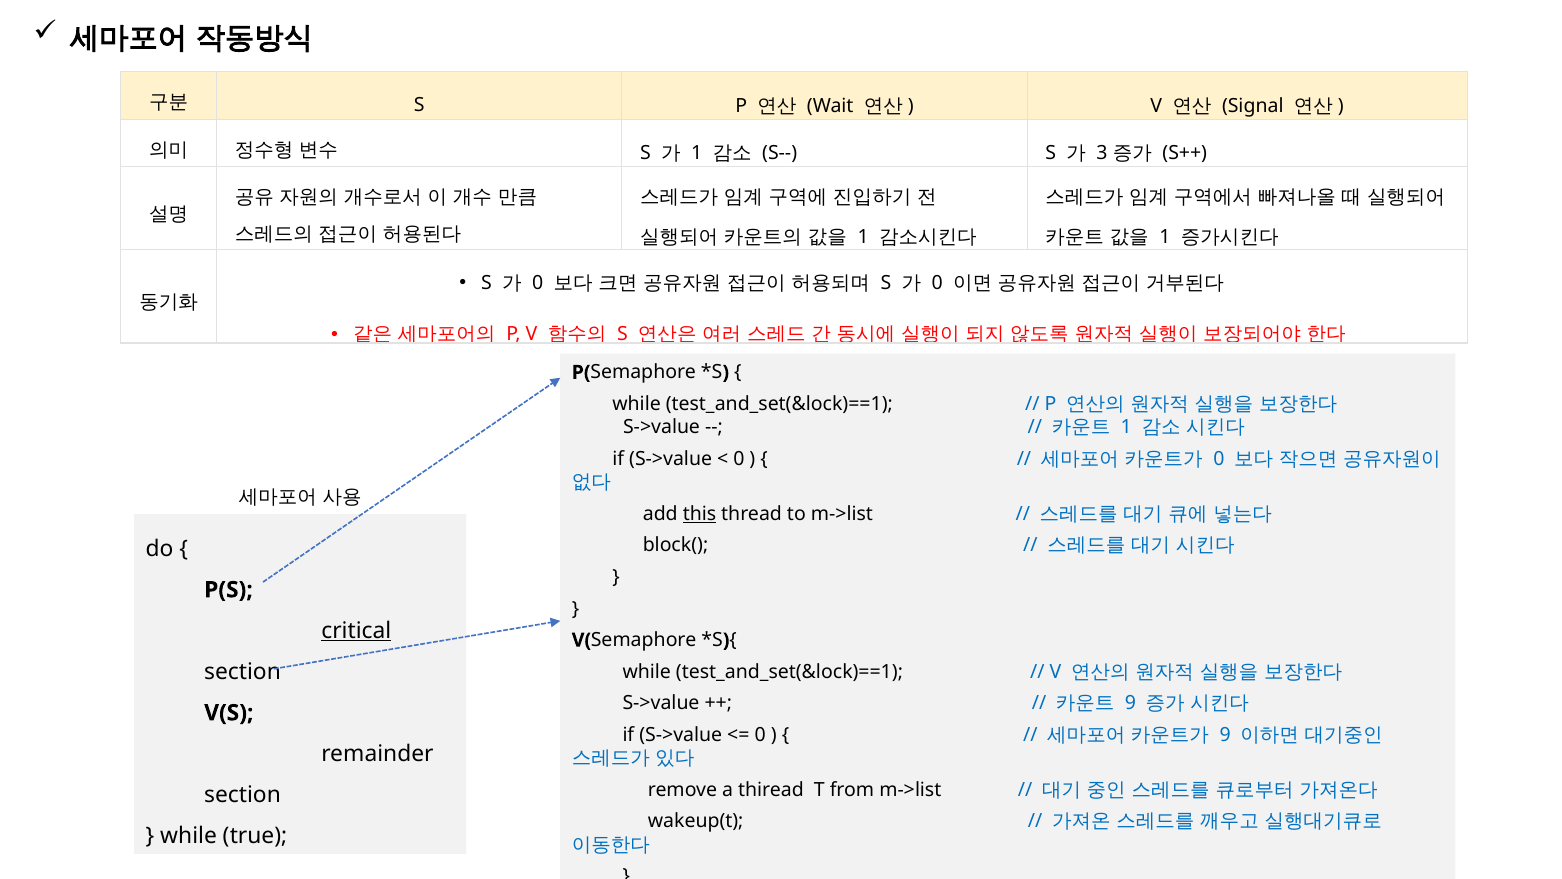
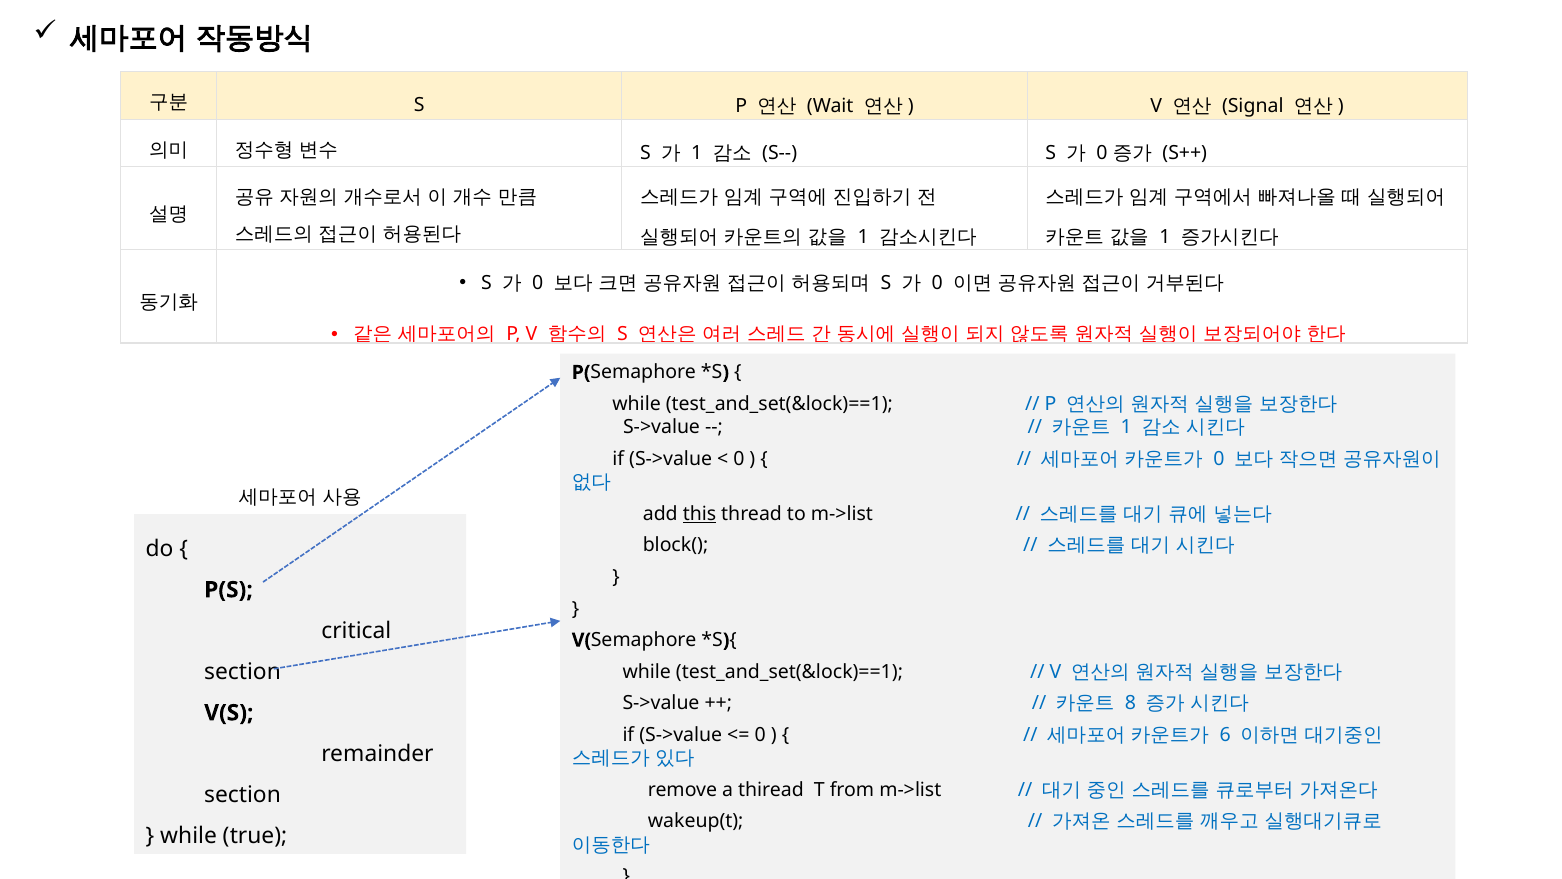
3: 3 -> 0 (1102, 153)
critical underline: present -> none (356, 631)
9: 9 -> 8 (1130, 703)
9: 9 -> 6 (1225, 735)
